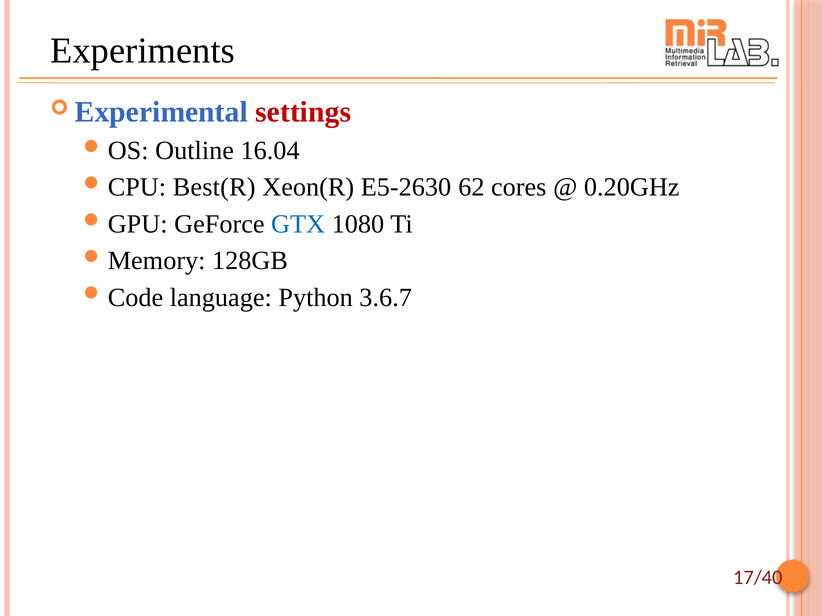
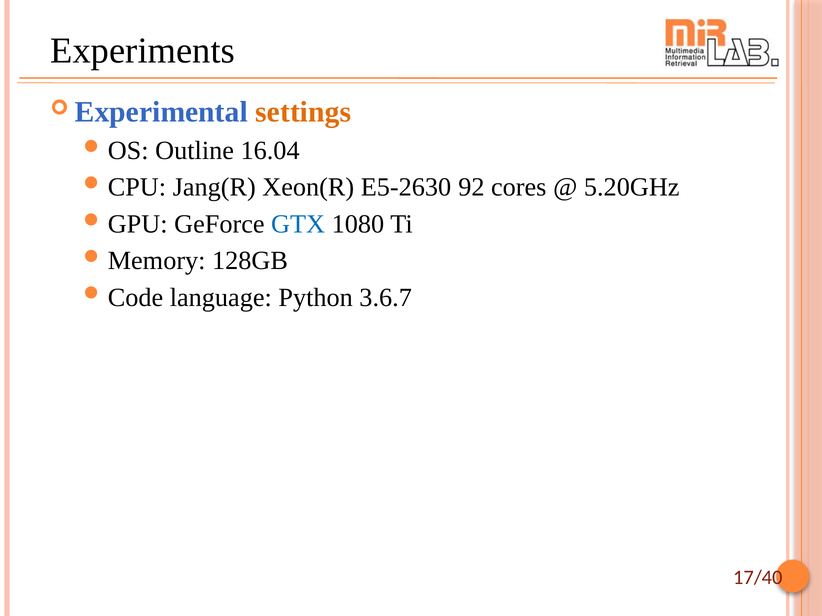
settings colour: red -> orange (303, 112)
Best(R: Best(R -> Jang(R (214, 187)
62: 62 -> 92 (471, 187)
0.20GHz: 0.20GHz -> 5.20GHz (632, 187)
